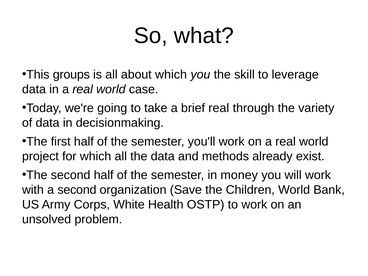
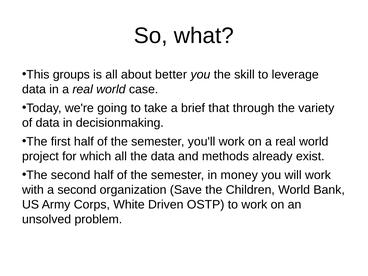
about which: which -> better (171, 75)
brief real: real -> that (219, 108)
Health: Health -> Driven (166, 205)
